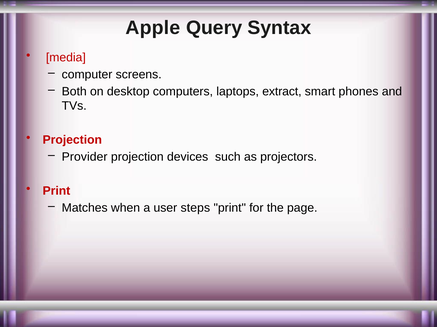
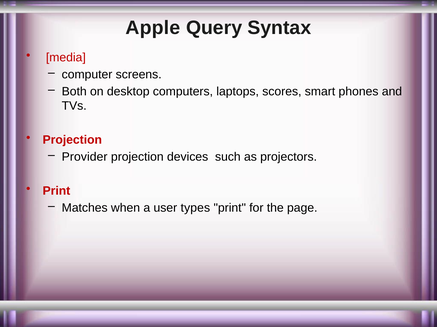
extract: extract -> scores (282, 92)
steps: steps -> types (195, 208)
